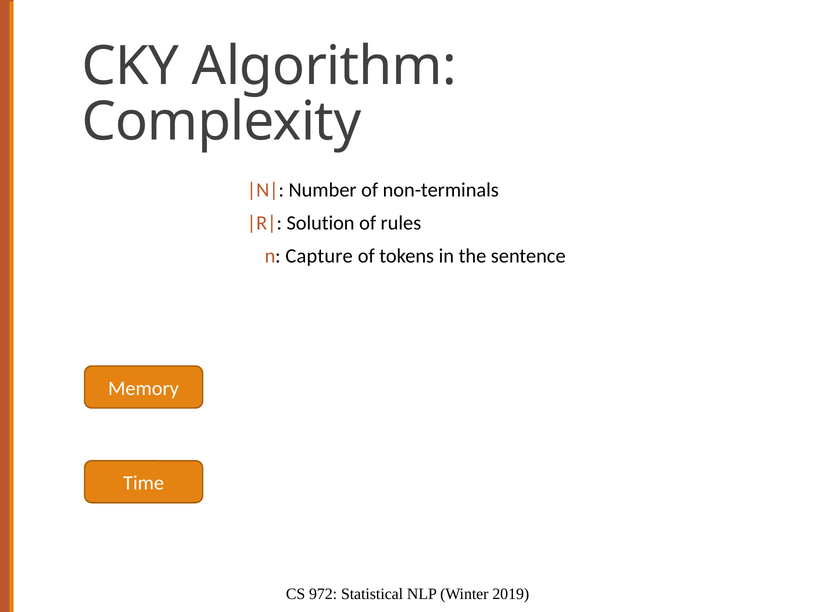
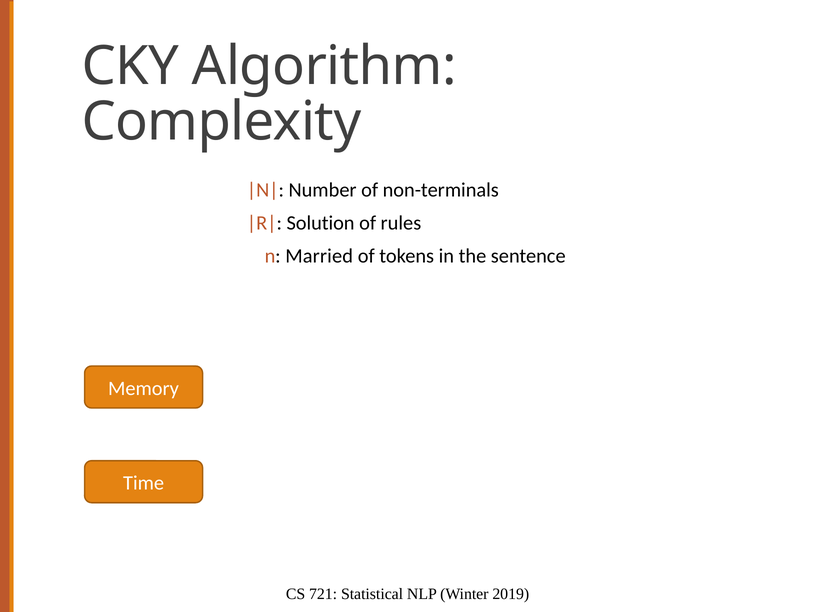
Capture: Capture -> Married (319, 256)
972: 972 -> 721 (323, 593)
